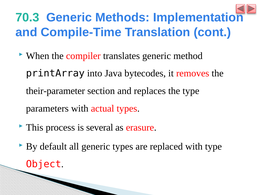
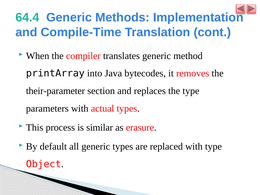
70.3: 70.3 -> 64.4 (27, 18)
several: several -> similar (100, 128)
